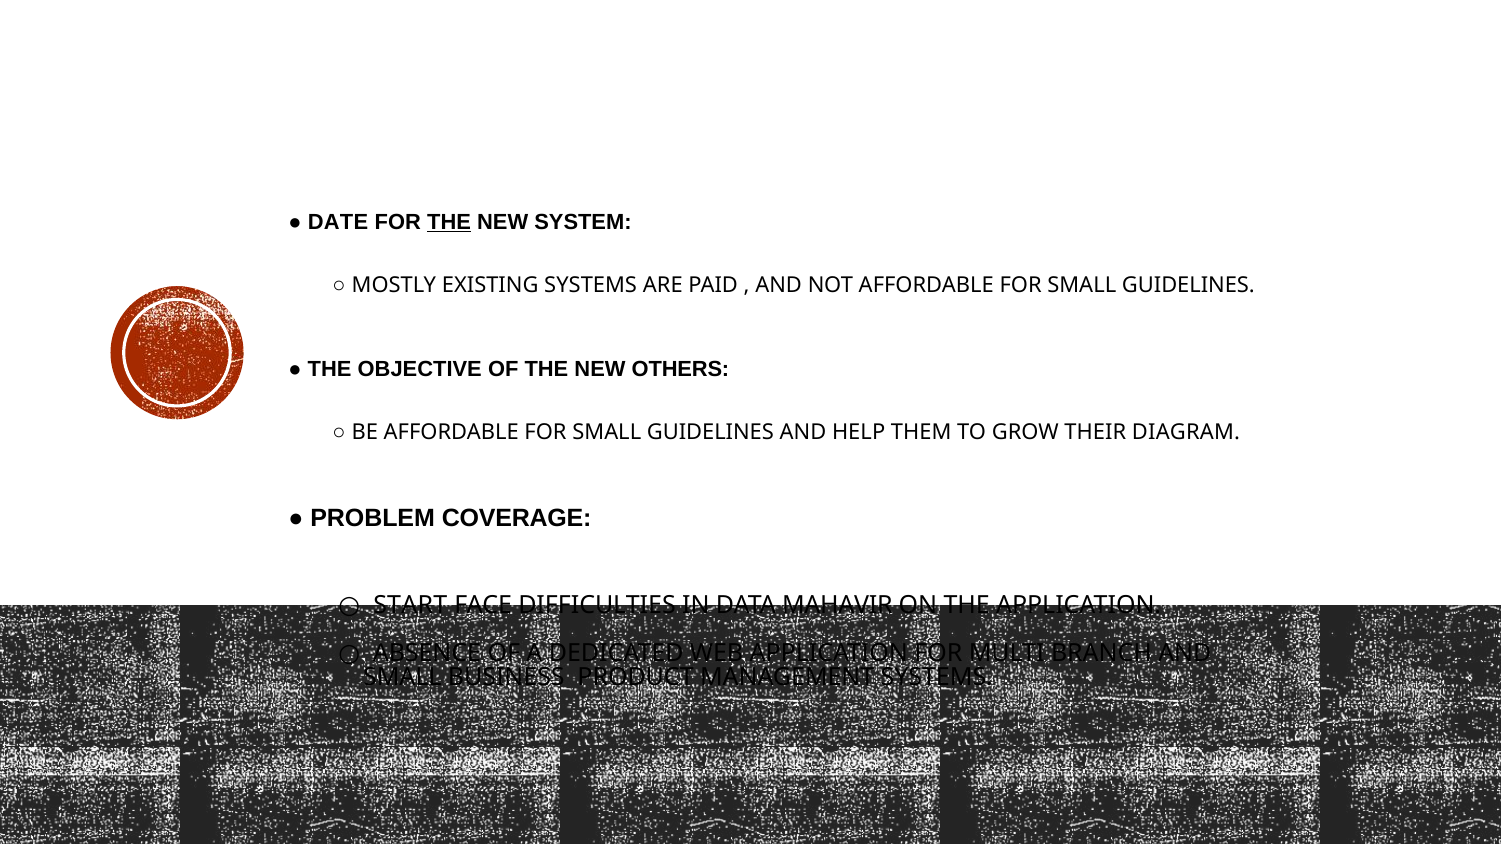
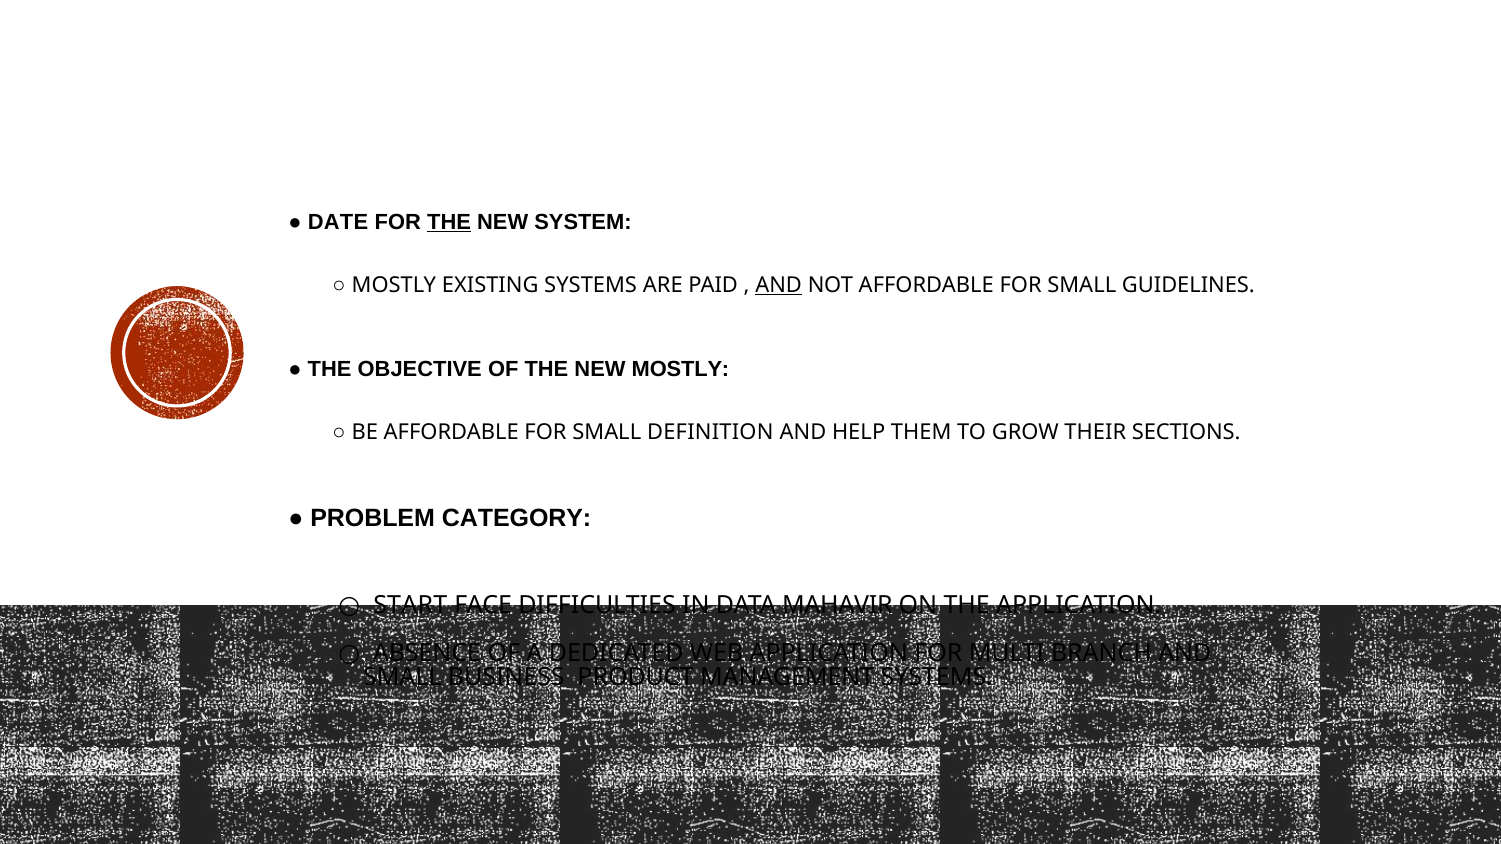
AND underline: none -> present (779, 285)
NEW OTHERS: OTHERS -> MOSTLY (680, 370)
GUIDELINES: GUIDELINES -> DEFINITION (710, 433)
DIAGRAM: DIAGRAM -> SECTIONS (1186, 433)
COVERAGE: COVERAGE -> CATEGORY (517, 518)
